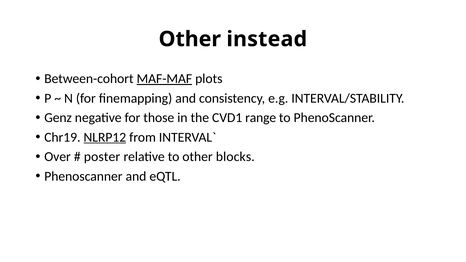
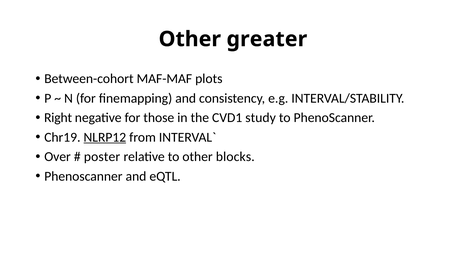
instead: instead -> greater (267, 39)
MAF-MAF underline: present -> none (164, 79)
Genz: Genz -> Right (58, 118)
range: range -> study (261, 118)
